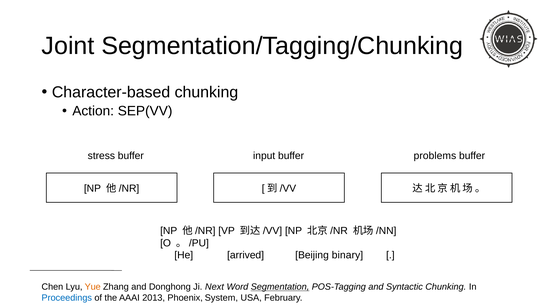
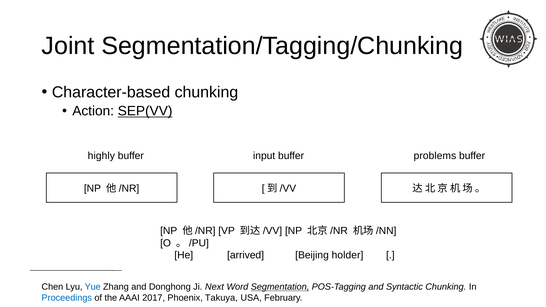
SEP(VV underline: none -> present (145, 111)
stress: stress -> highly (101, 156)
binary: binary -> holder (348, 255)
Yue colour: orange -> blue (93, 287)
2013: 2013 -> 2017 (154, 298)
System: System -> Takuya (221, 298)
